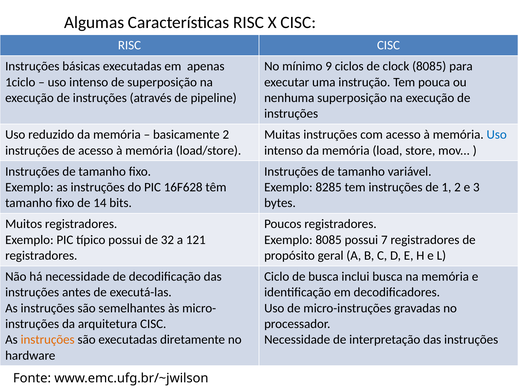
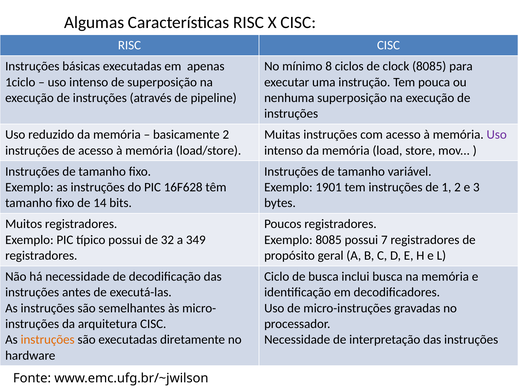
9: 9 -> 8 (329, 66)
Uso colour: blue -> purple (497, 135)
8285: 8285 -> 1901 (329, 187)
121: 121 -> 349 (196, 240)
